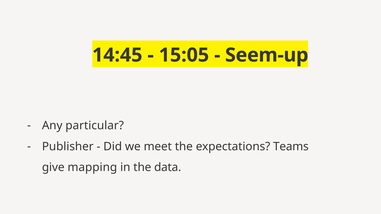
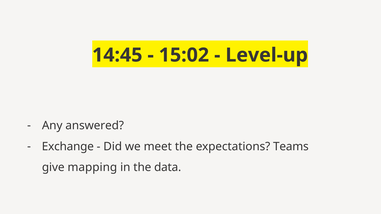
15:05: 15:05 -> 15:02 (184, 55)
Seem-up: Seem-up -> Level-up (267, 55)
particular: particular -> answered (95, 126)
Publisher: Publisher -> Exchange (68, 147)
